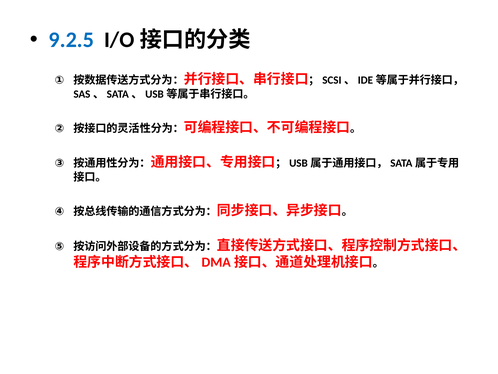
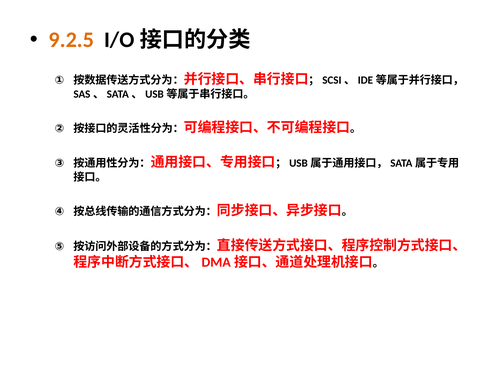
9.2.5 colour: blue -> orange (71, 40)
